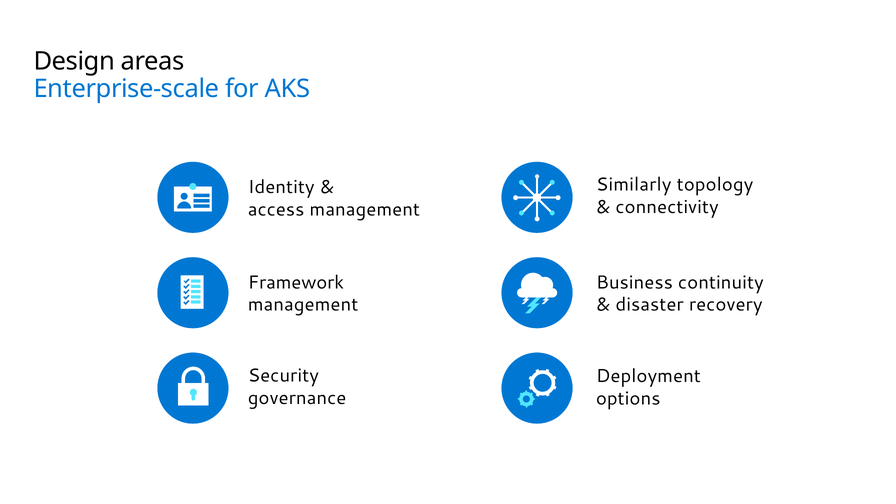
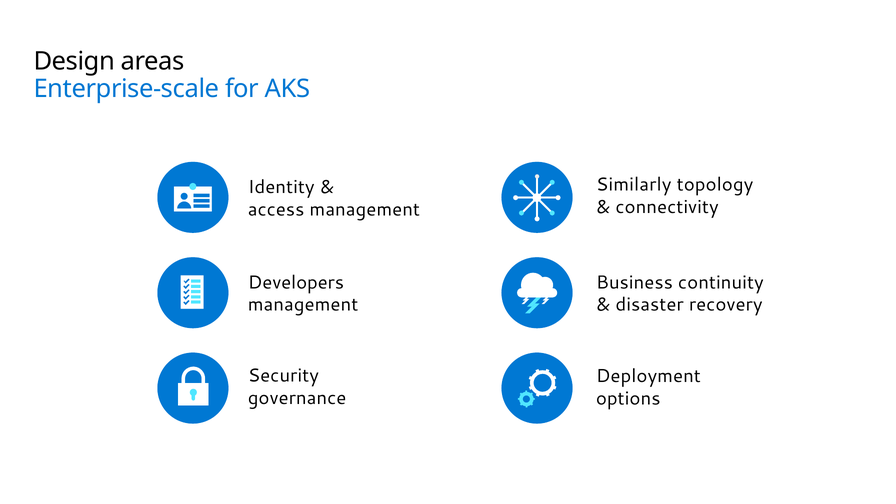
Framework: Framework -> Developers (296, 282)
